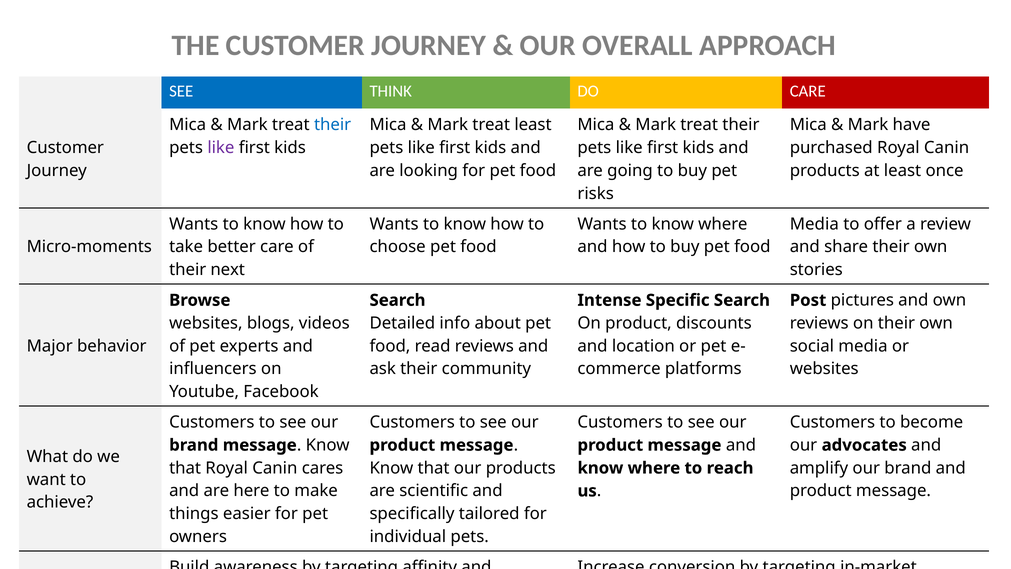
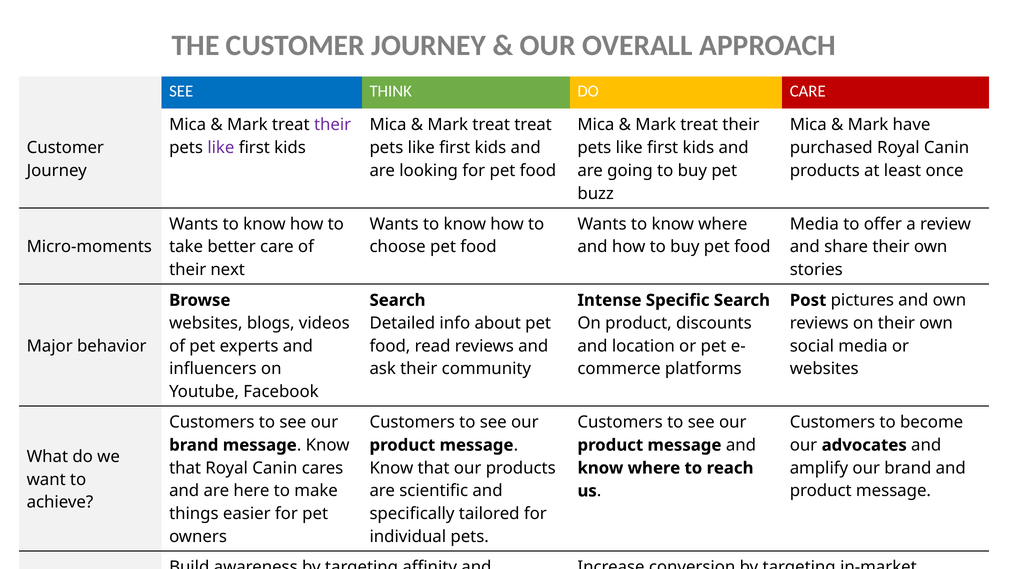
their colour: blue -> purple (333, 125)
treat least: least -> treat (533, 125)
risks: risks -> buzz (596, 193)
